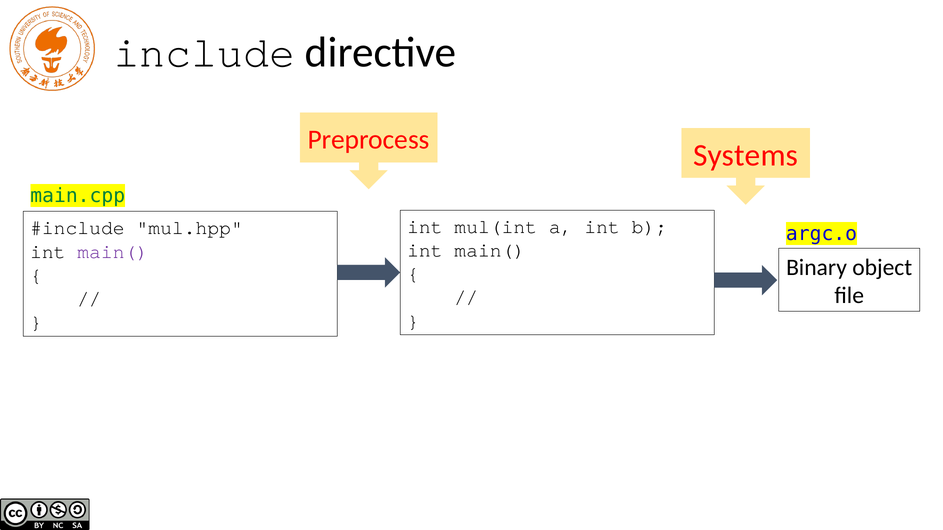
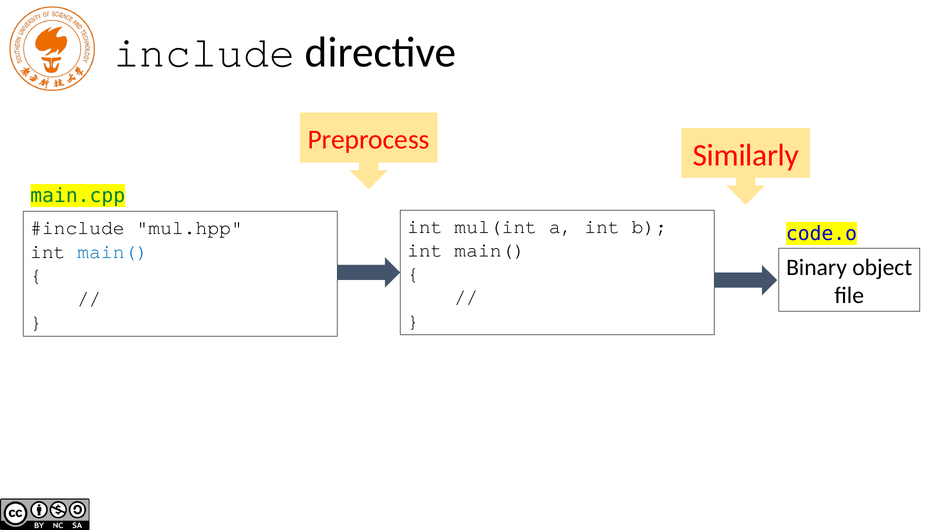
Systems: Systems -> Similarly (746, 155)
argc.o: argc.o -> code.o (822, 234)
main( colour: purple -> blue (113, 252)
